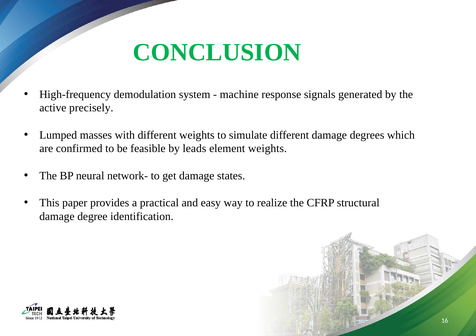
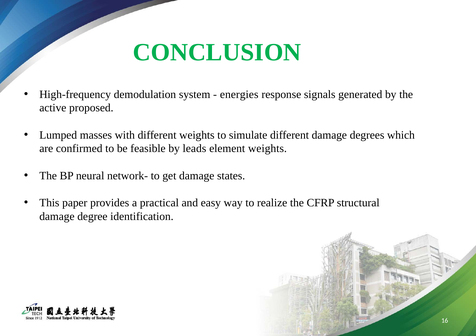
machine: machine -> energies (239, 95)
precisely: precisely -> proposed (91, 108)
